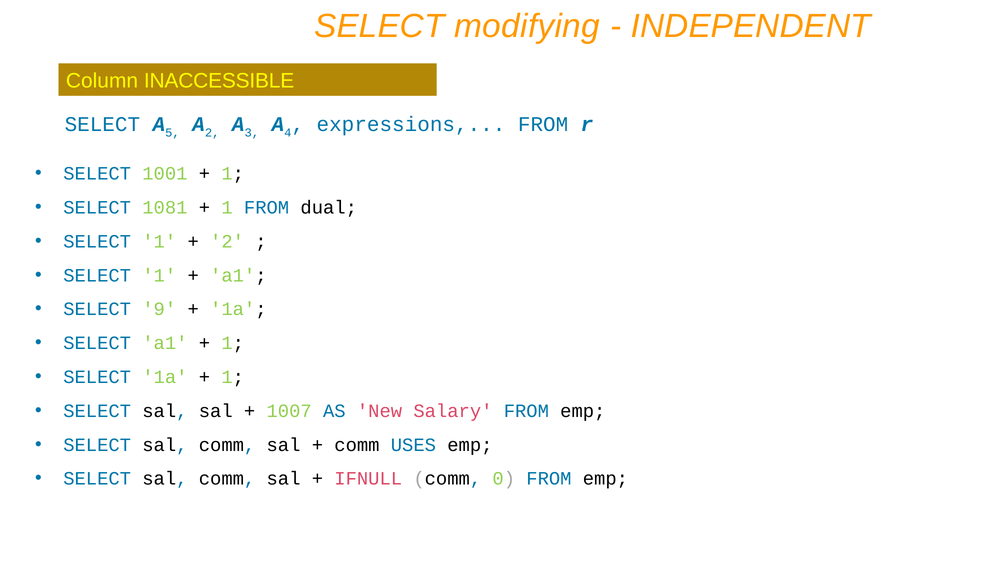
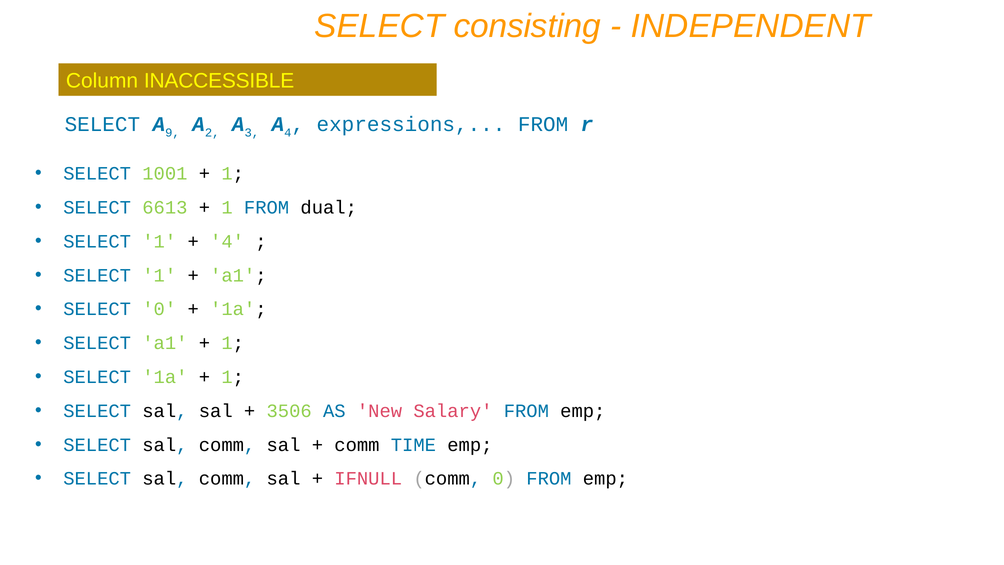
modifying: modifying -> consisting (527, 26)
5: 5 -> 9 (172, 133)
1081: 1081 -> 6613 (165, 207)
2: 2 -> 4 (227, 241)
SELECT 9: 9 -> 0 (159, 309)
1007: 1007 -> 3506 (289, 411)
USES: USES -> TIME (413, 445)
